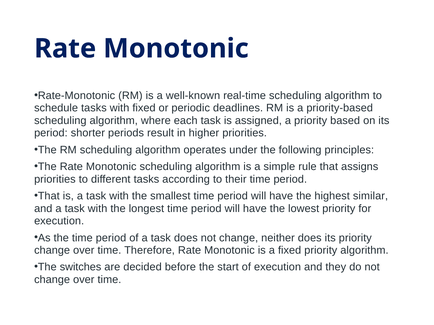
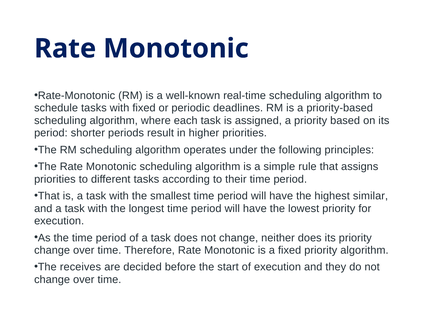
switches: switches -> receives (80, 267)
